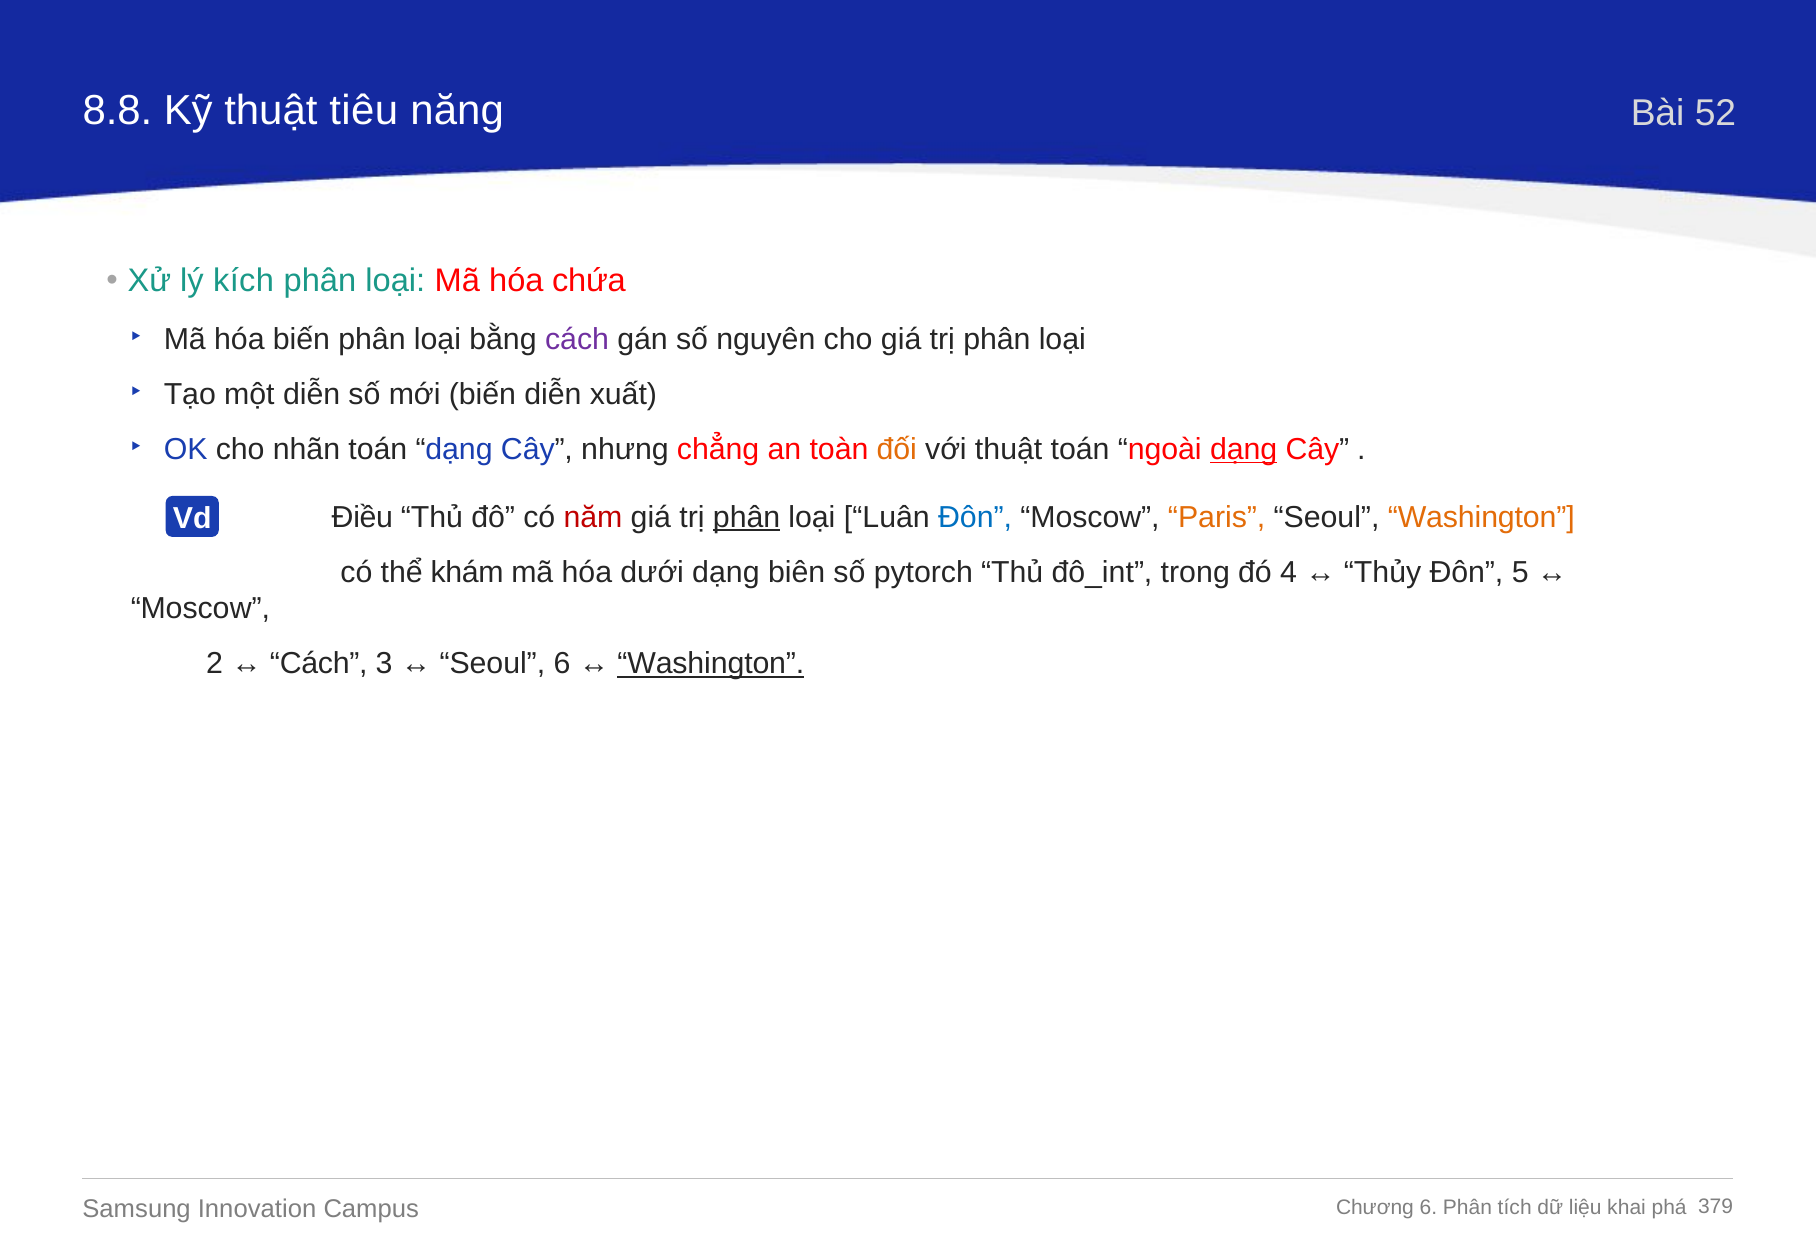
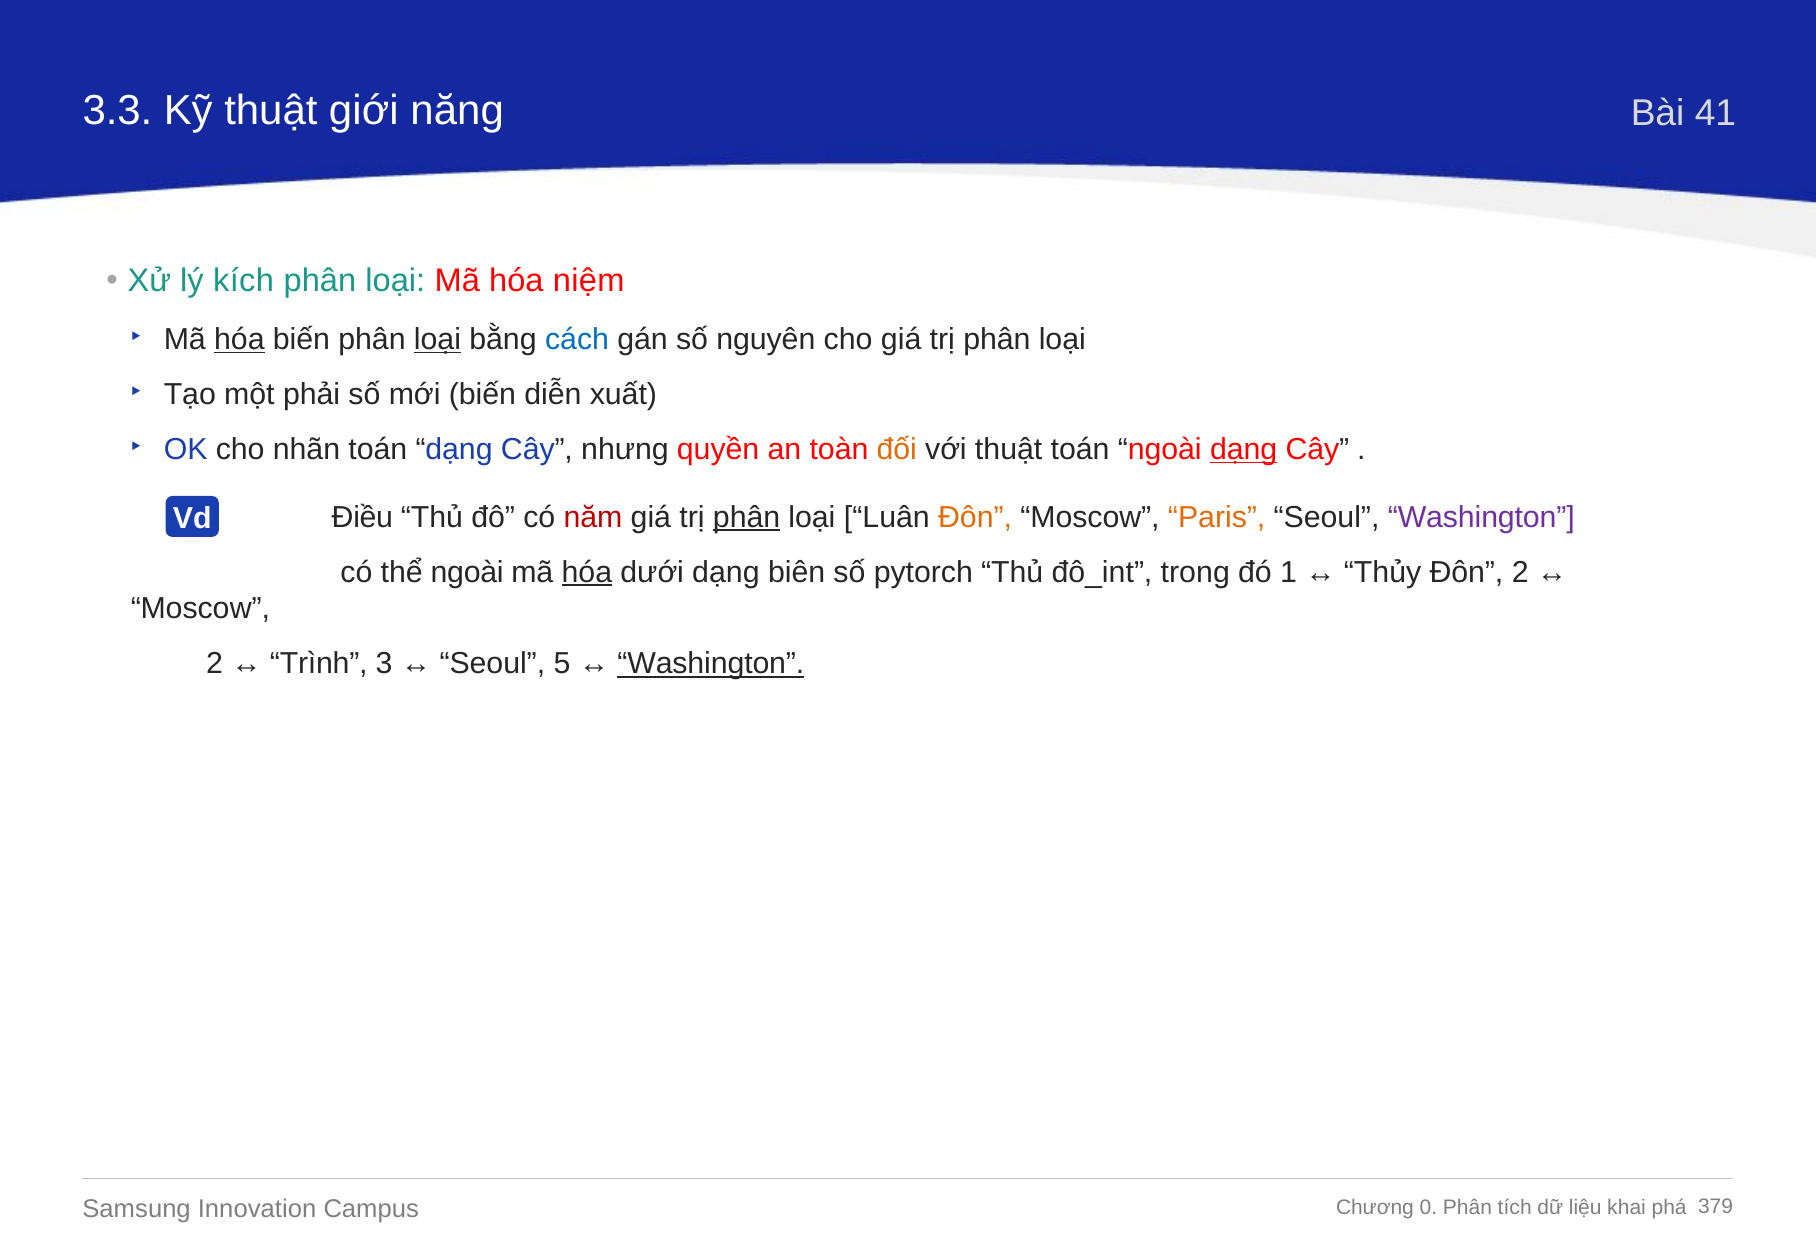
8.8: 8.8 -> 3.3 (117, 111)
tiêu: tiêu -> giới (364, 111)
52: 52 -> 41 (1715, 113)
chứa: chứa -> niệm (589, 281)
hóa underline: none -> present (239, 339)
loại underline: none -> present (437, 339)
cách colour: purple -> blue (577, 339)
một diễn: diễn -> phải (312, 394)
chẳng: chẳng -> quyền (718, 449)
Đôn colour: blue -> orange (975, 517)
Washington colour: orange -> purple (1481, 517)
thể khám: khám -> ngoài (467, 572)
hóa underline: none -> present (587, 572)
4: 4 -> 1 (1289, 572)
Đôn 5: 5 -> 2 (1520, 572)
Cách: Cách -> Trình (319, 663)
Seoul 6: 6 -> 5 (562, 663)
6: 6 -> 0 (1428, 1207)
